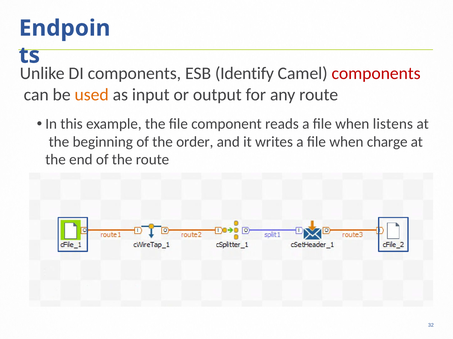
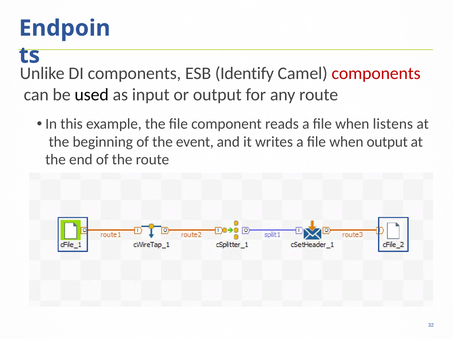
used colour: orange -> black (92, 95)
order: order -> event (195, 142)
when charge: charge -> output (387, 142)
